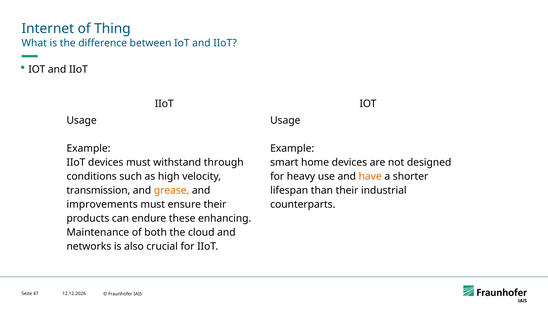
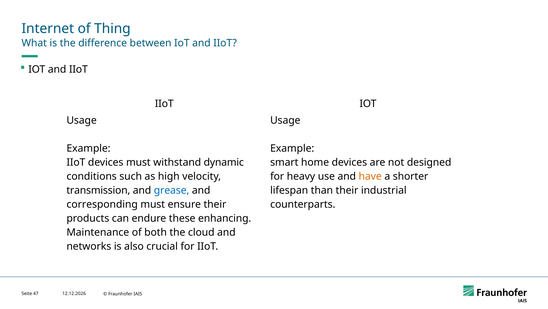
through: through -> dynamic (224, 162)
grease colour: orange -> blue (172, 190)
improvements: improvements -> corresponding (102, 204)
